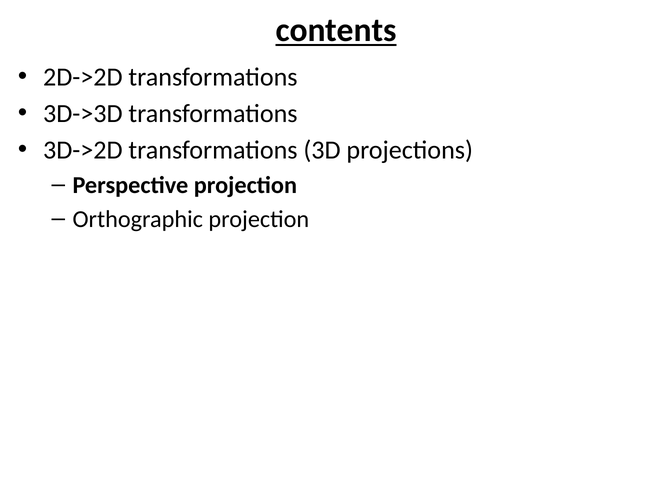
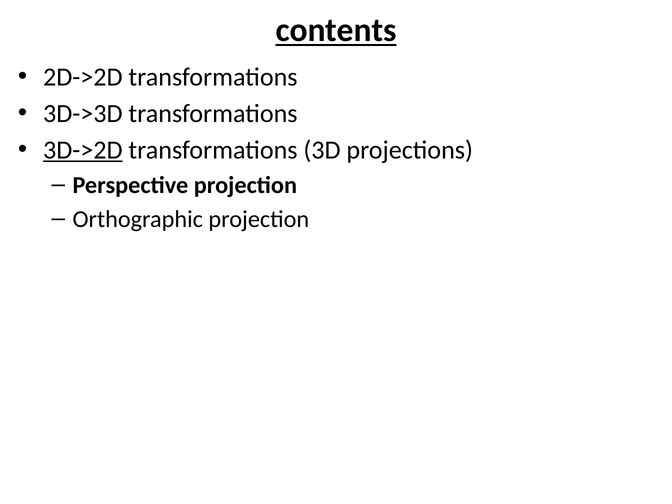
3D->2D underline: none -> present (83, 150)
